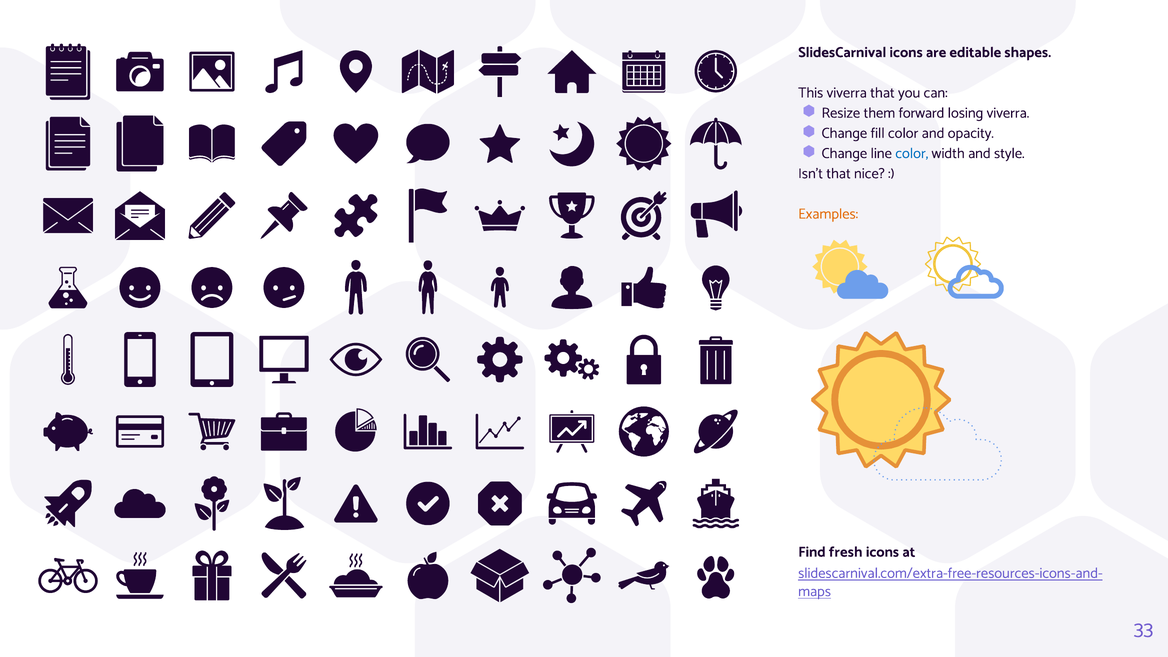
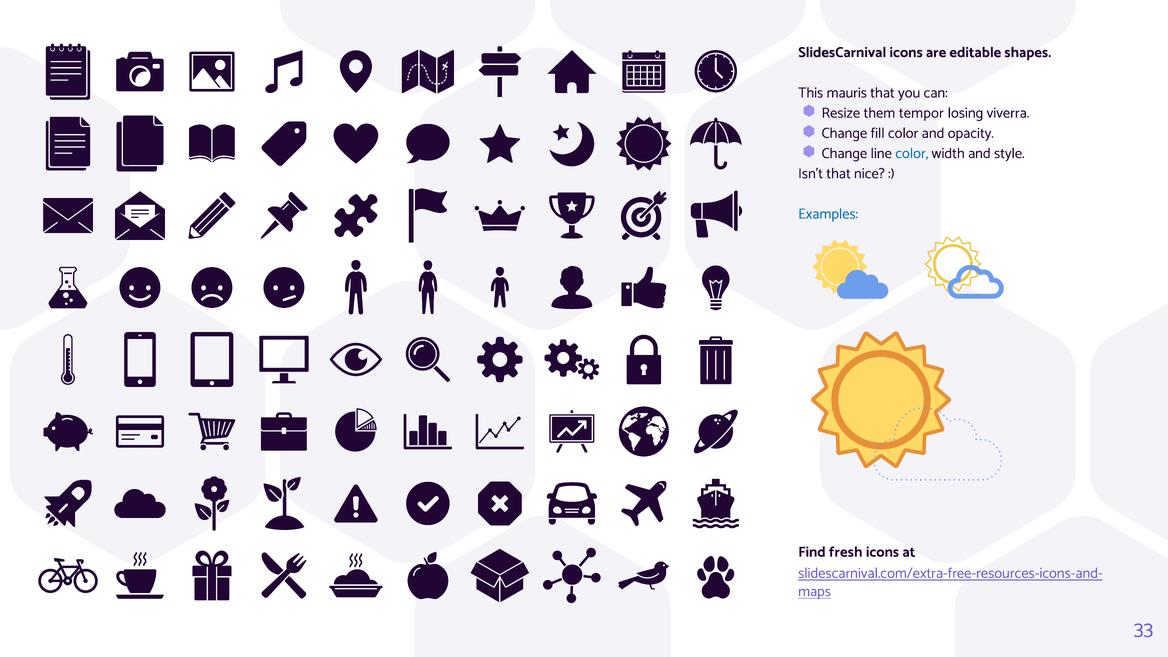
This viverra: viverra -> mauris (847, 93)
forward: forward -> tempor (921, 113)
Examples colour: orange -> blue (828, 214)
